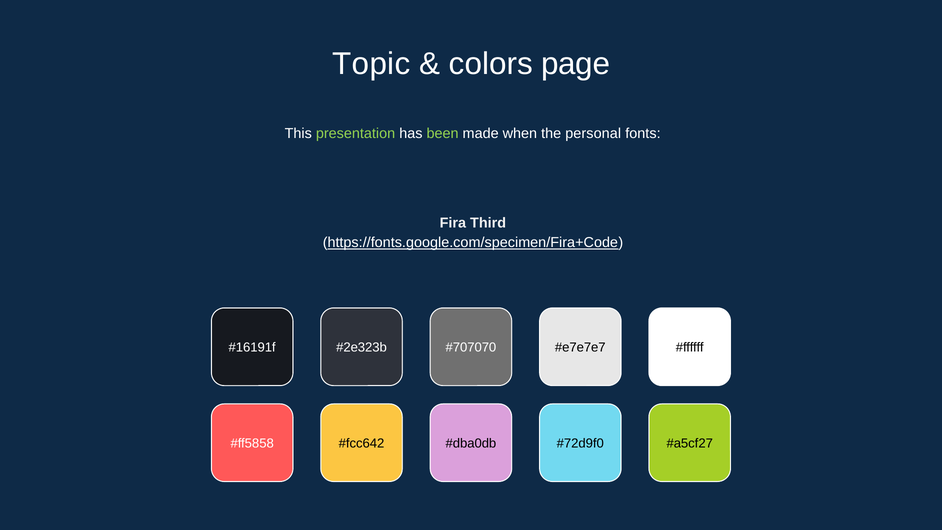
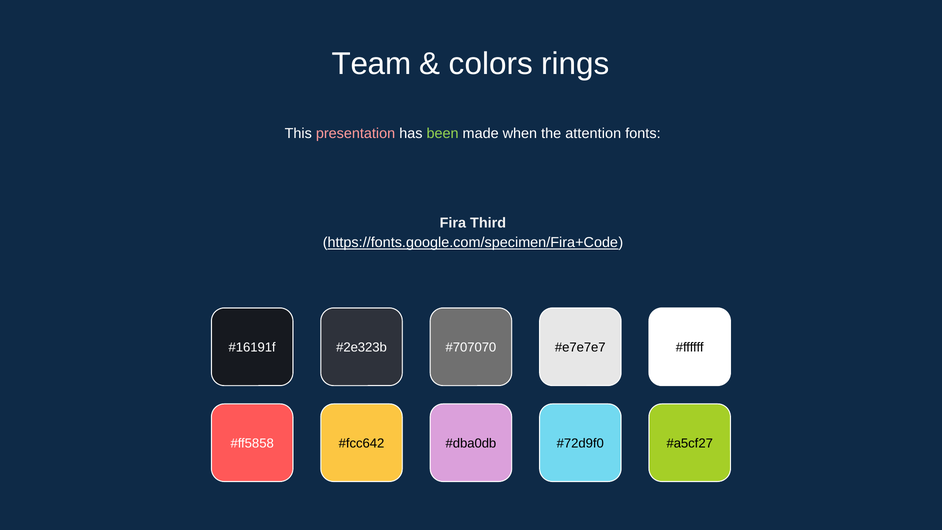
Topic: Topic -> Team (372, 64)
page: page -> rings (575, 64)
presentation colour: light green -> pink (356, 134)
personal: personal -> attention (593, 134)
